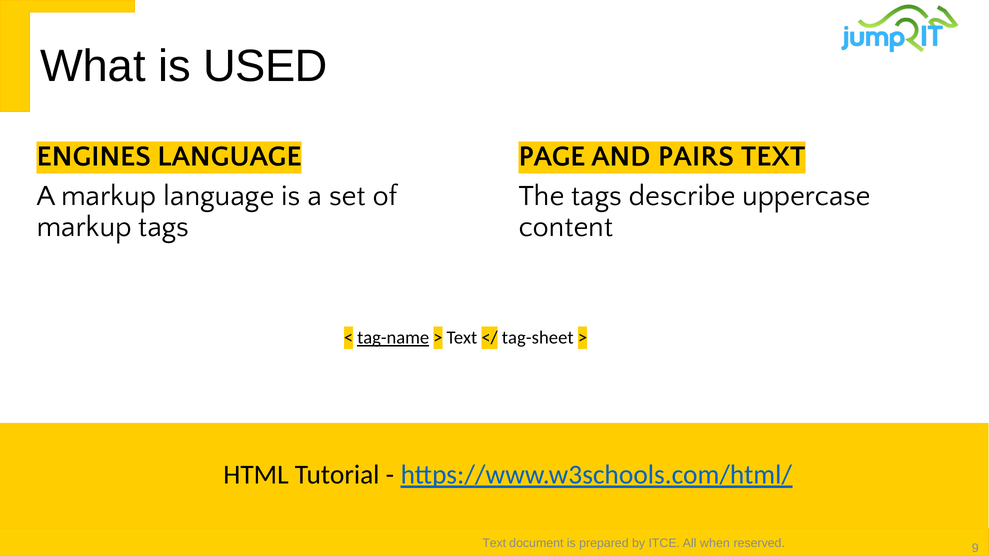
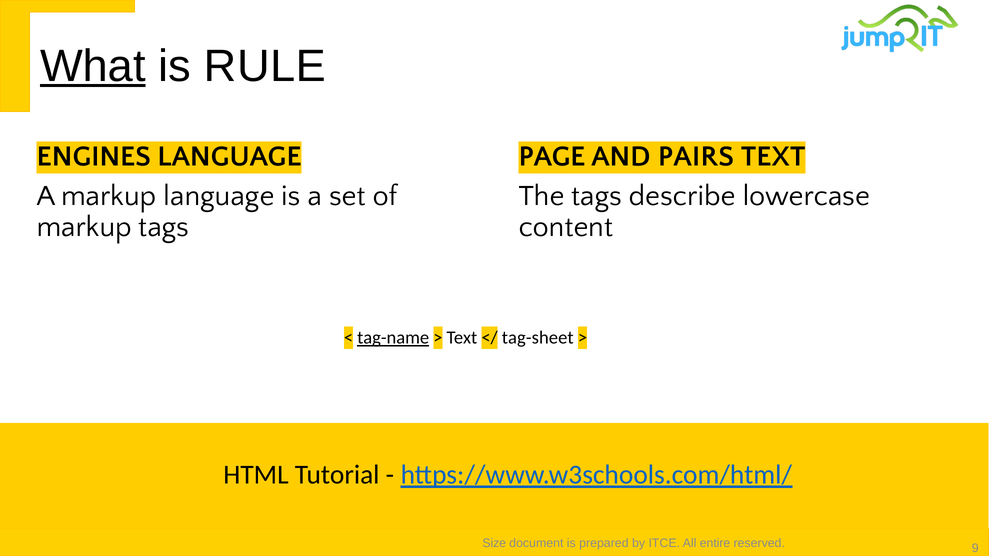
What underline: none -> present (93, 66)
USED: USED -> RULE (265, 66)
uppercase: uppercase -> lowercase (806, 196)
Text: Text -> Size (494, 543)
when: when -> entire (715, 543)
